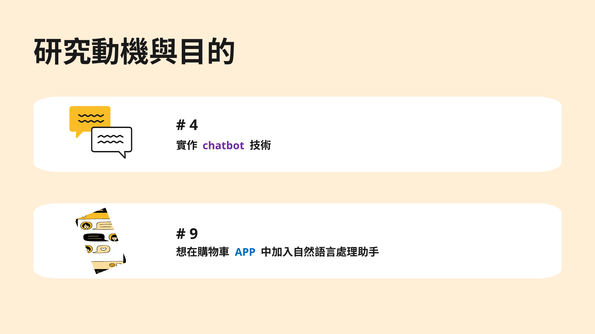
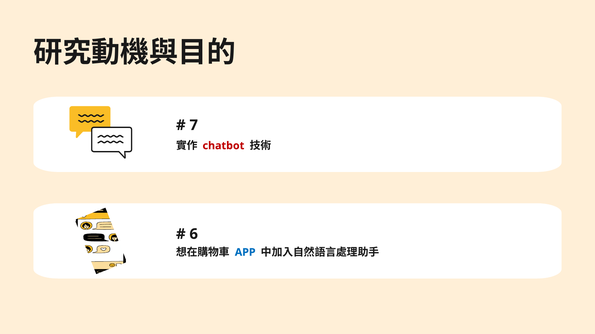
4: 4 -> 7 (194, 125)
chatbot colour: purple -> red (223, 146)
9: 9 -> 6 (194, 234)
